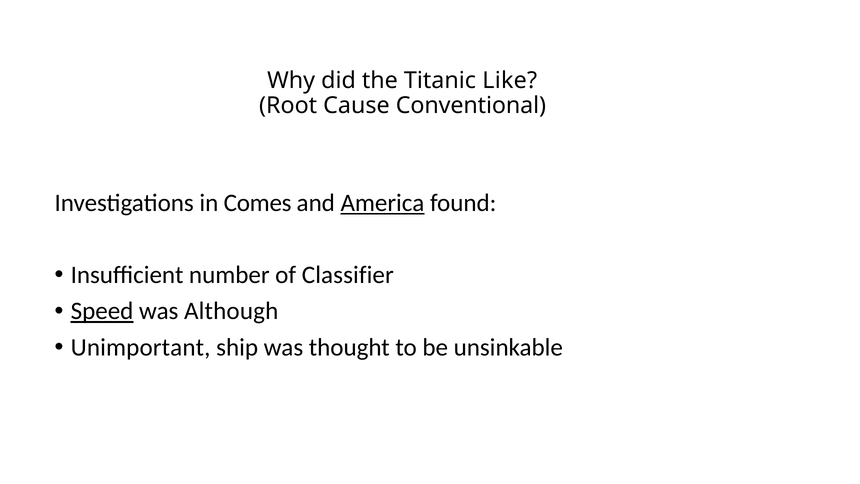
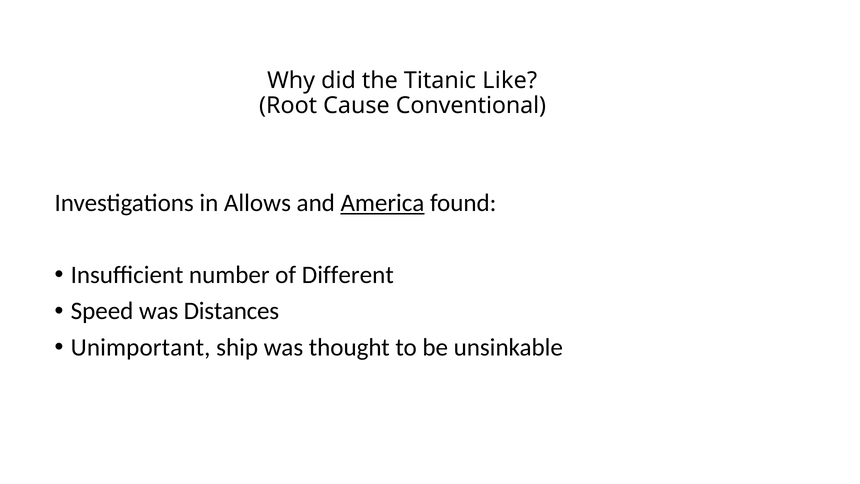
Comes: Comes -> Allows (257, 203)
Classifier: Classifier -> Different (348, 275)
Speed underline: present -> none (102, 311)
Although: Although -> Distances (231, 311)
